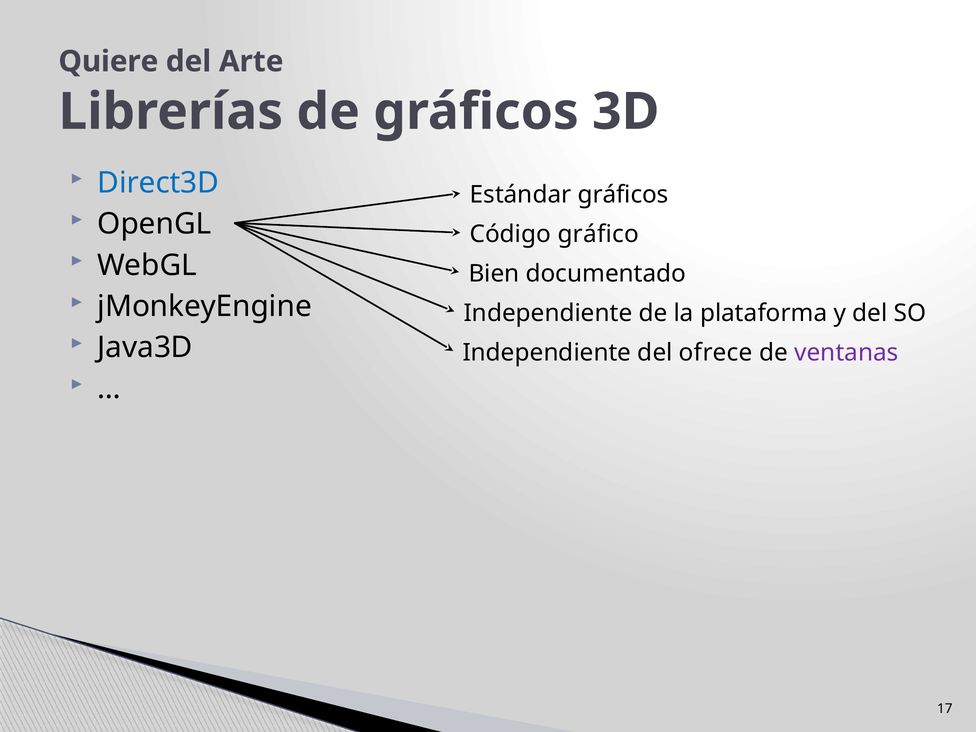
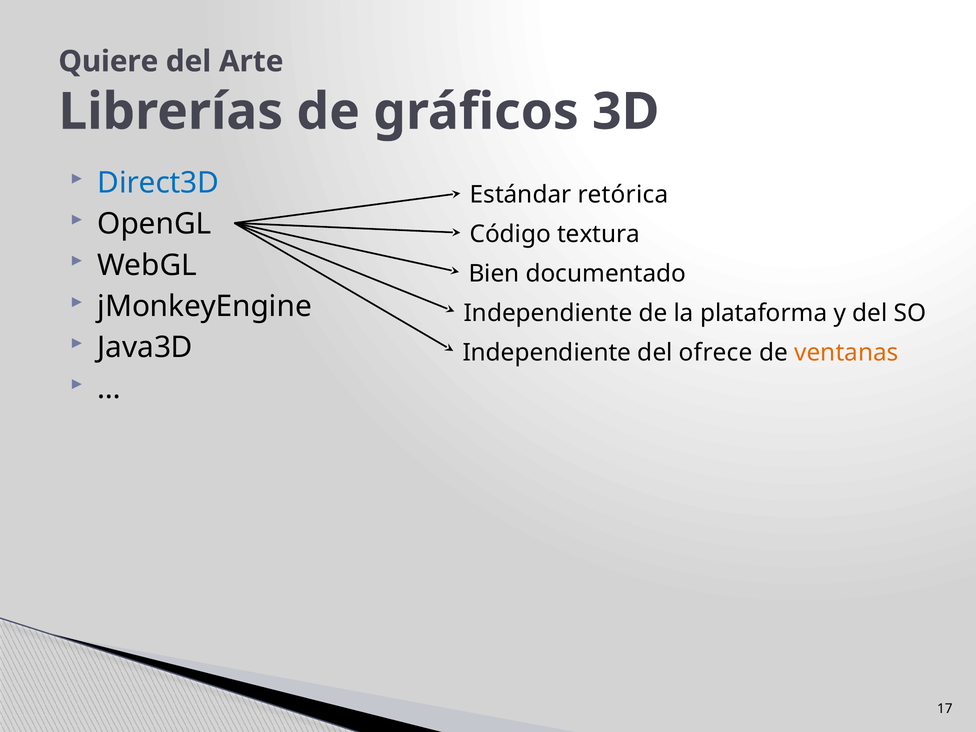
Estándar gráficos: gráficos -> retórica (623, 195)
gráfico: gráfico -> textura (599, 234)
ventanas colour: purple -> orange (846, 353)
